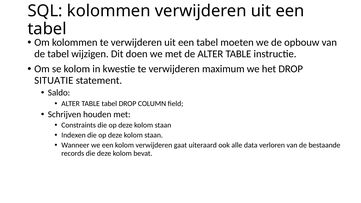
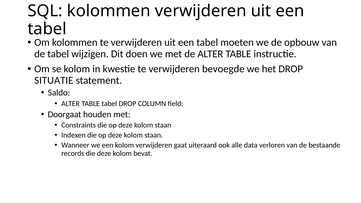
maximum: maximum -> bevoegde (223, 69)
Schrijven: Schrijven -> Doorgaat (65, 114)
